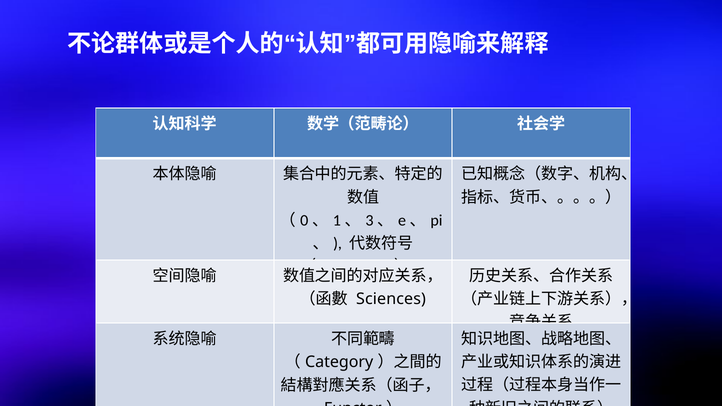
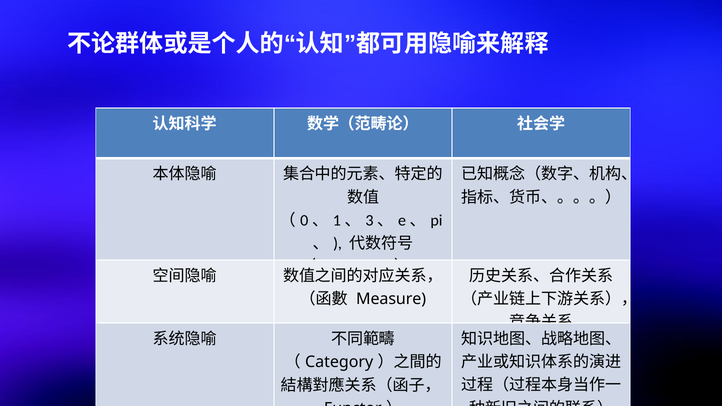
Sciences: Sciences -> Measure (391, 299)
